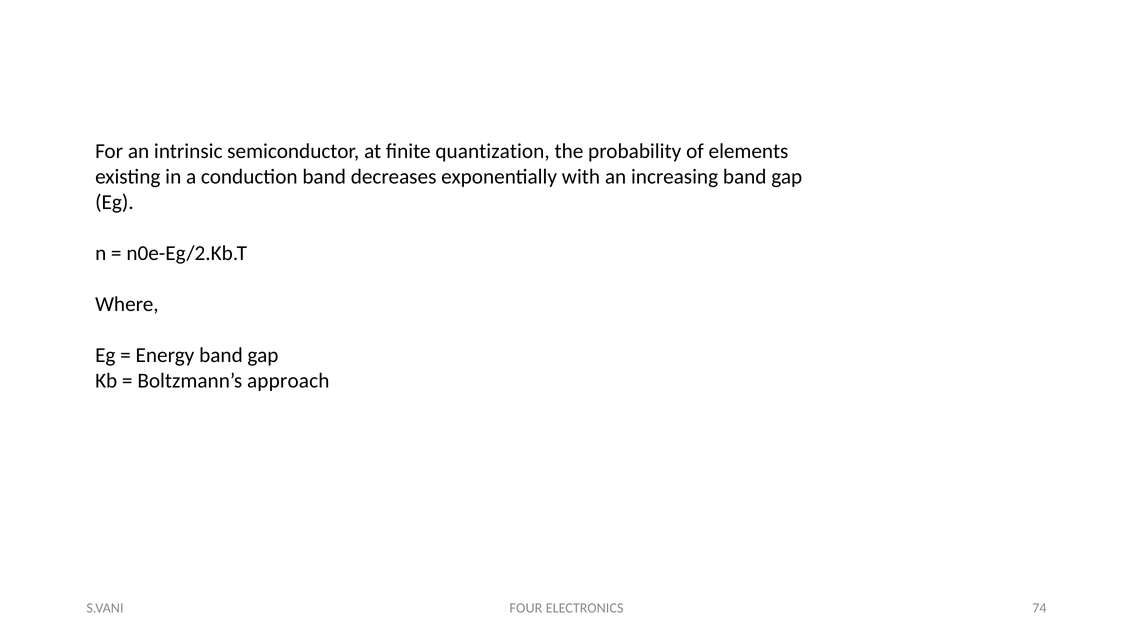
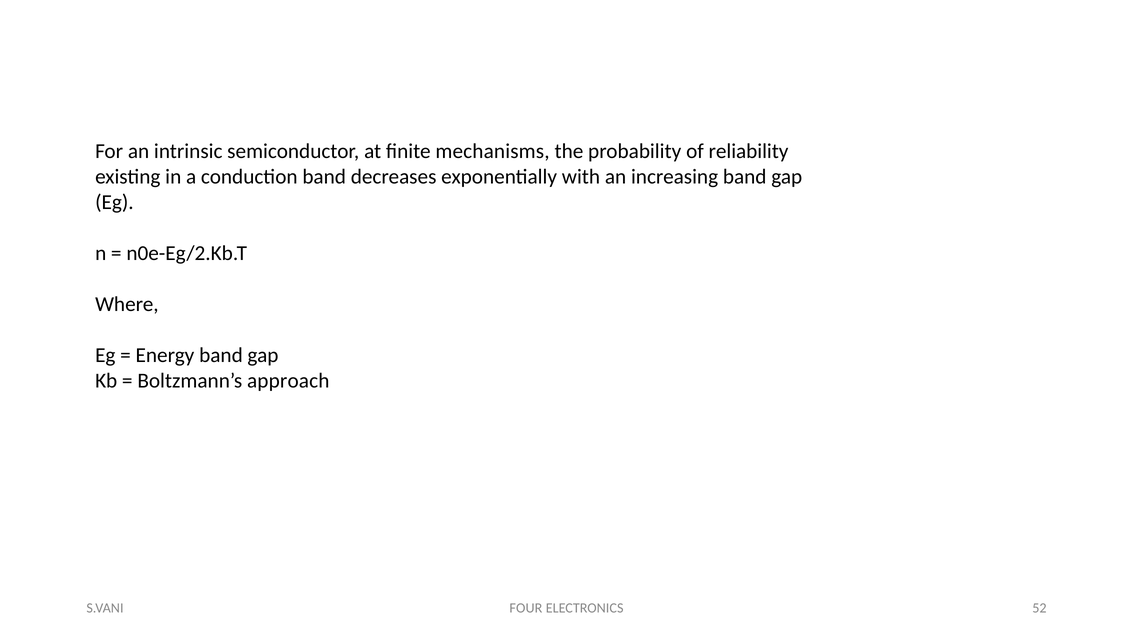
quantization: quantization -> mechanisms (492, 151)
elements: elements -> reliability (749, 151)
74: 74 -> 52 (1039, 608)
